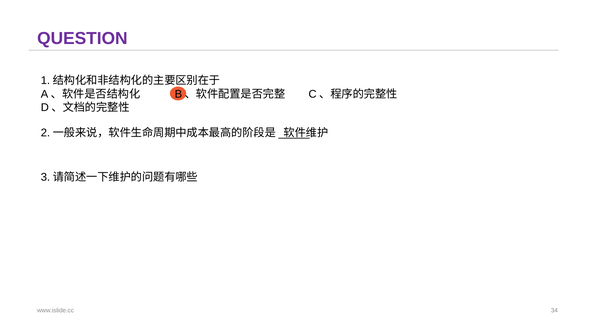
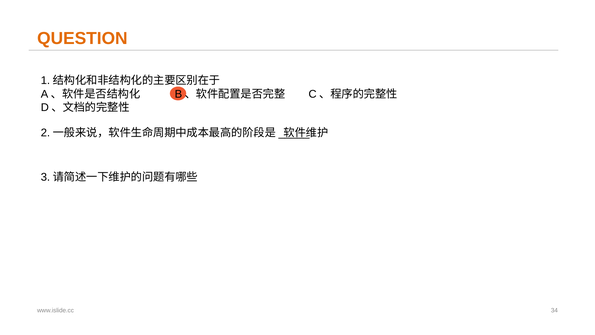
QUESTION colour: purple -> orange (82, 38)
